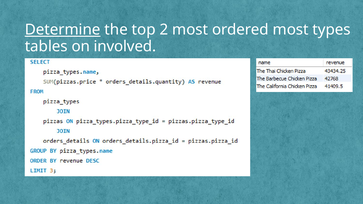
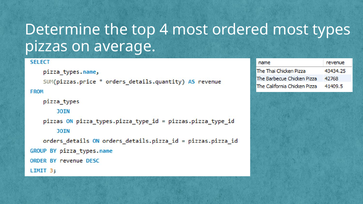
Determine underline: present -> none (63, 30)
2: 2 -> 4 (164, 30)
tables: tables -> pizzas (46, 47)
involved: involved -> average (125, 47)
